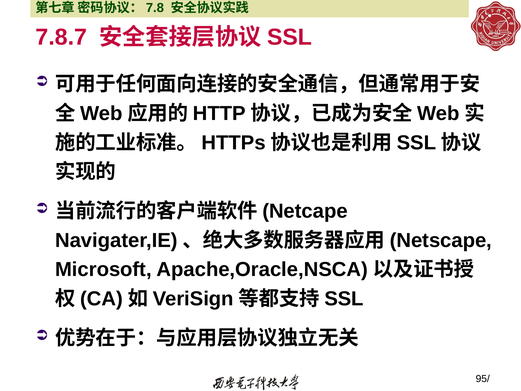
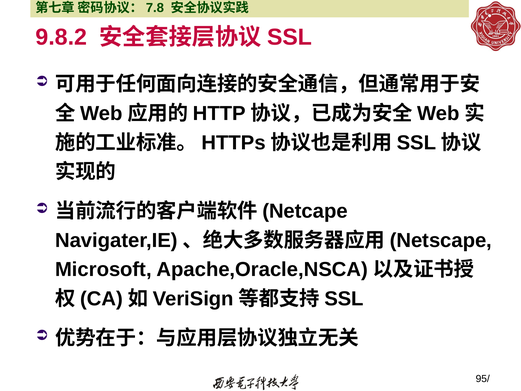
7.8.7: 7.8.7 -> 9.8.2 (61, 37)
